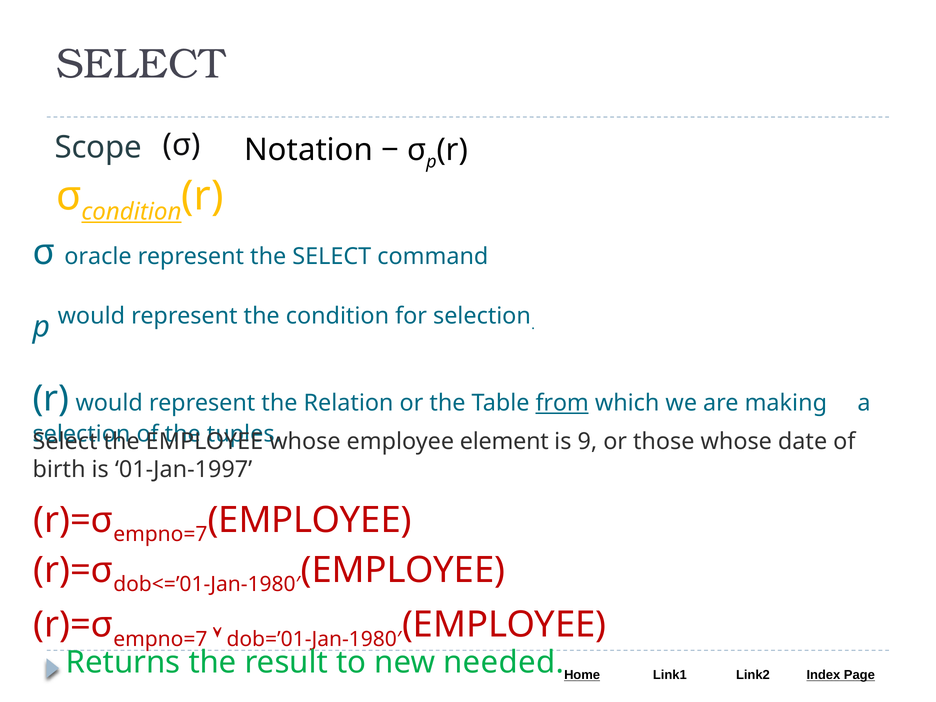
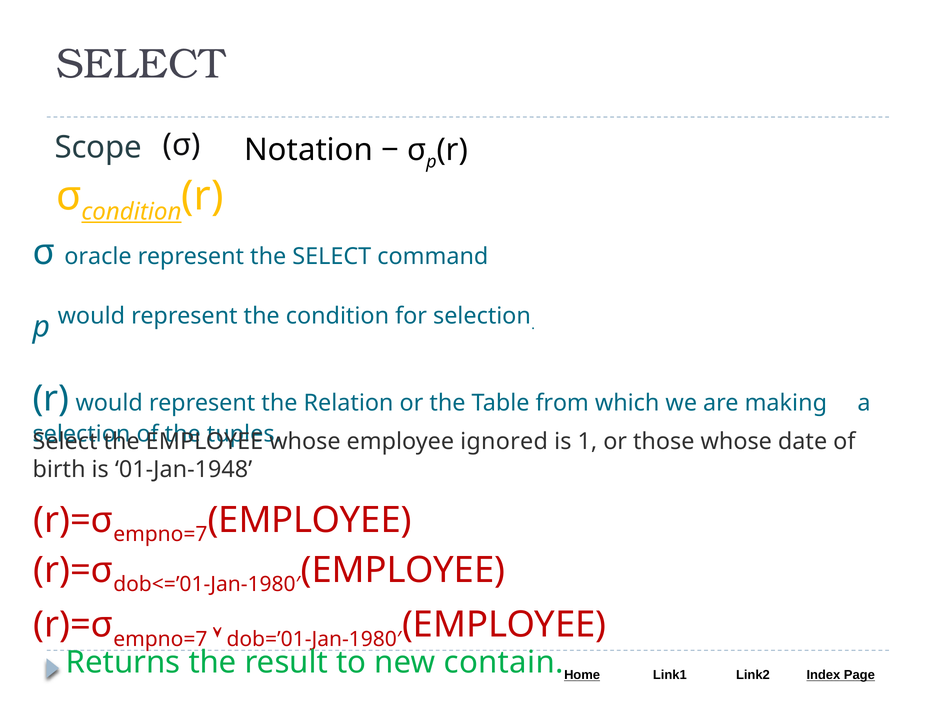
from underline: present -> none (562, 403)
element: element -> ignored (504, 441)
9: 9 -> 1 (587, 441)
01-Jan-1997: 01-Jan-1997 -> 01-Jan-1948 (184, 470)
needed: needed -> contain (504, 663)
